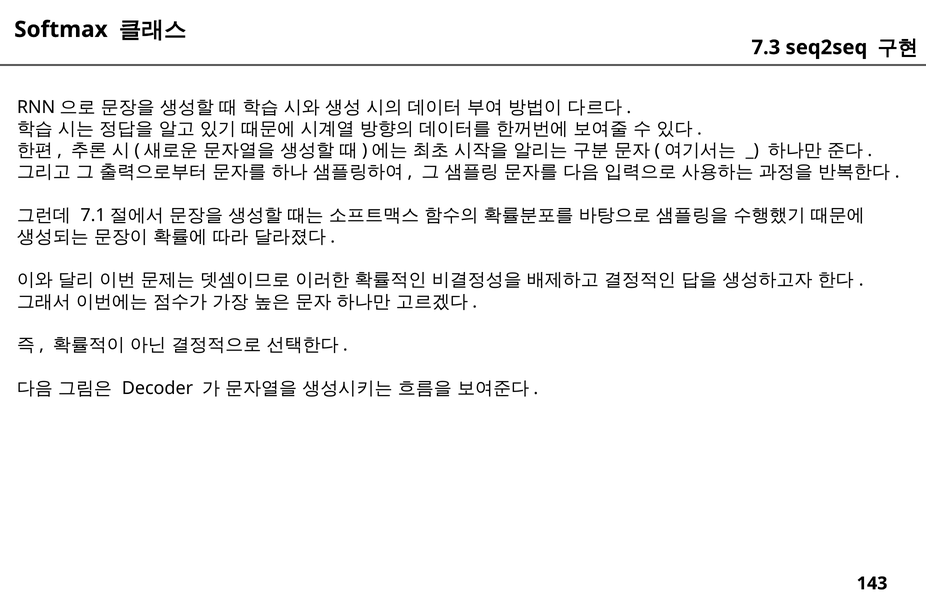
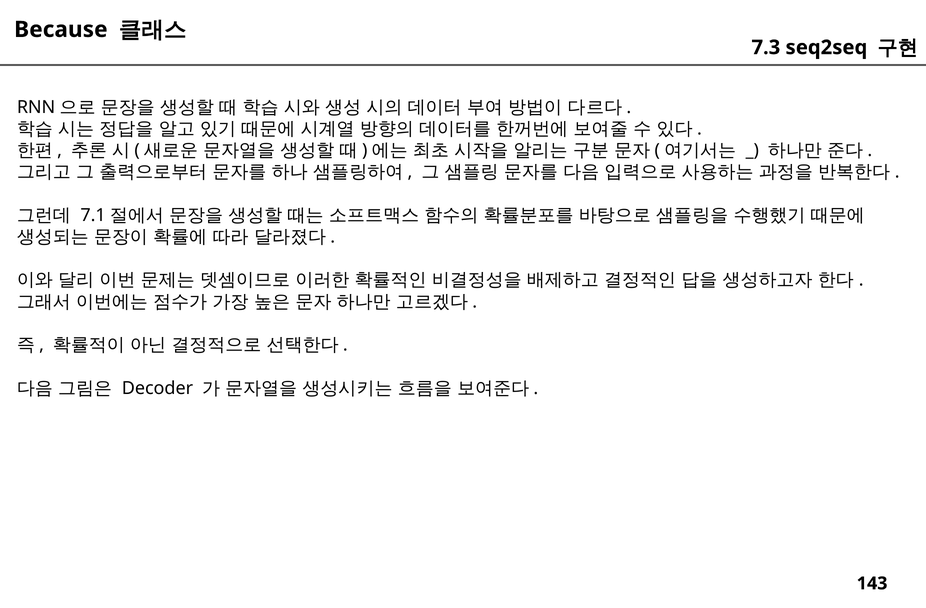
Softmax: Softmax -> Because (61, 30)
